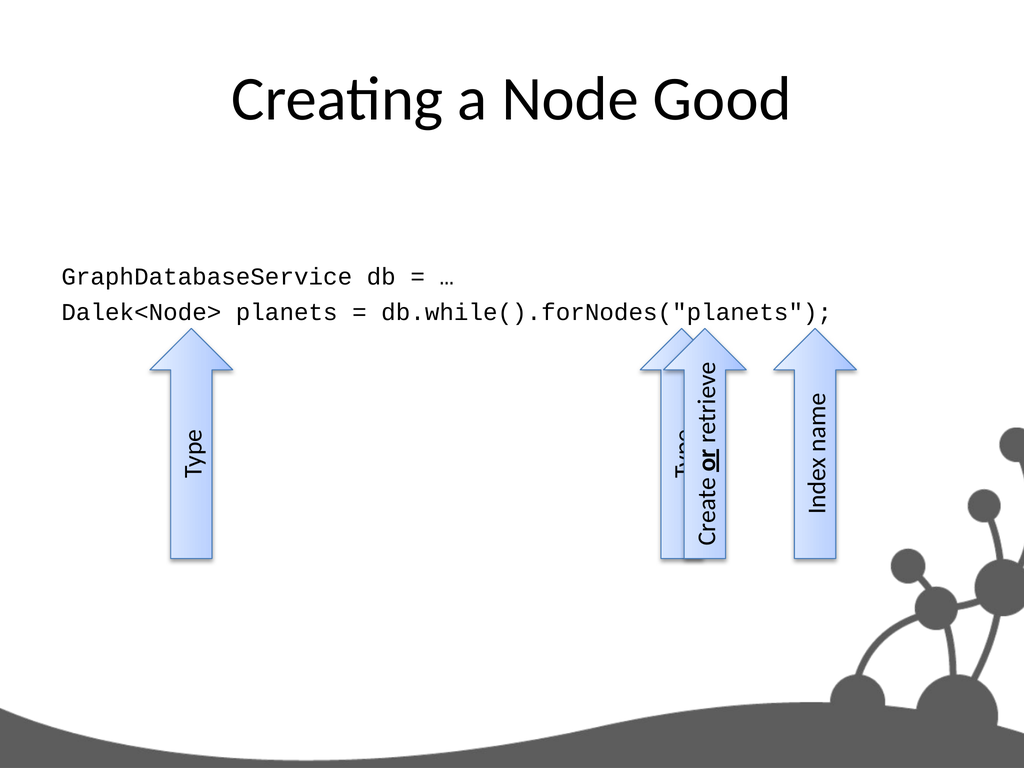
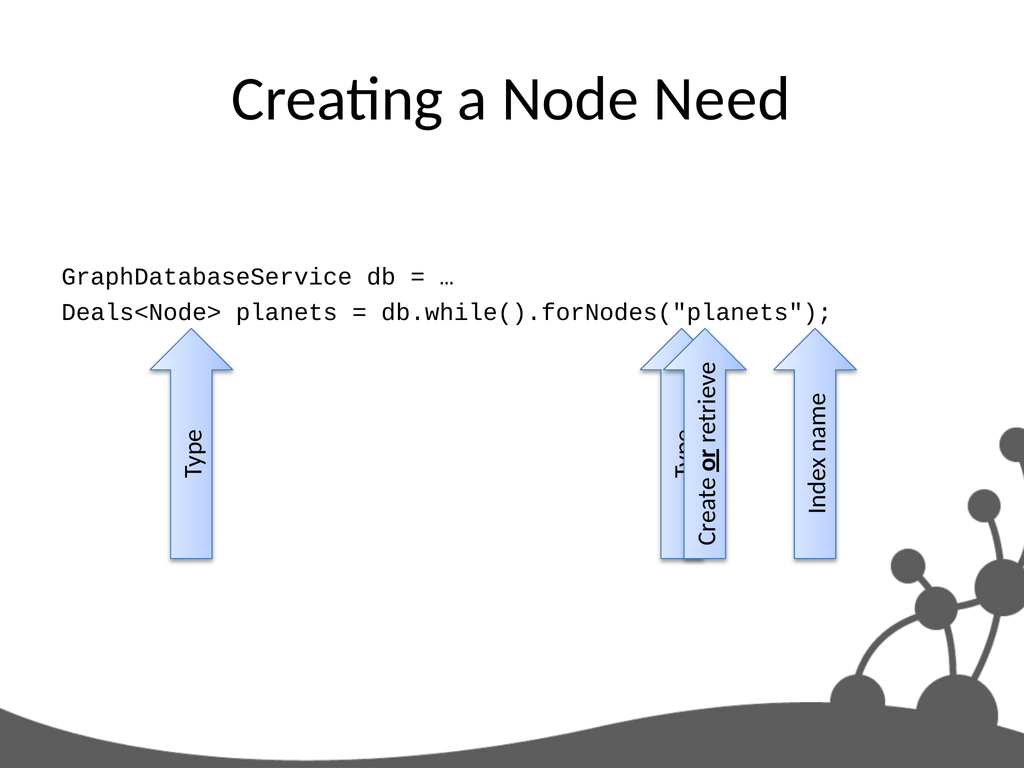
Good: Good -> Need (722, 99)
Dalek<Node>: Dalek<Node> -> Deals<Node> (141, 312)
